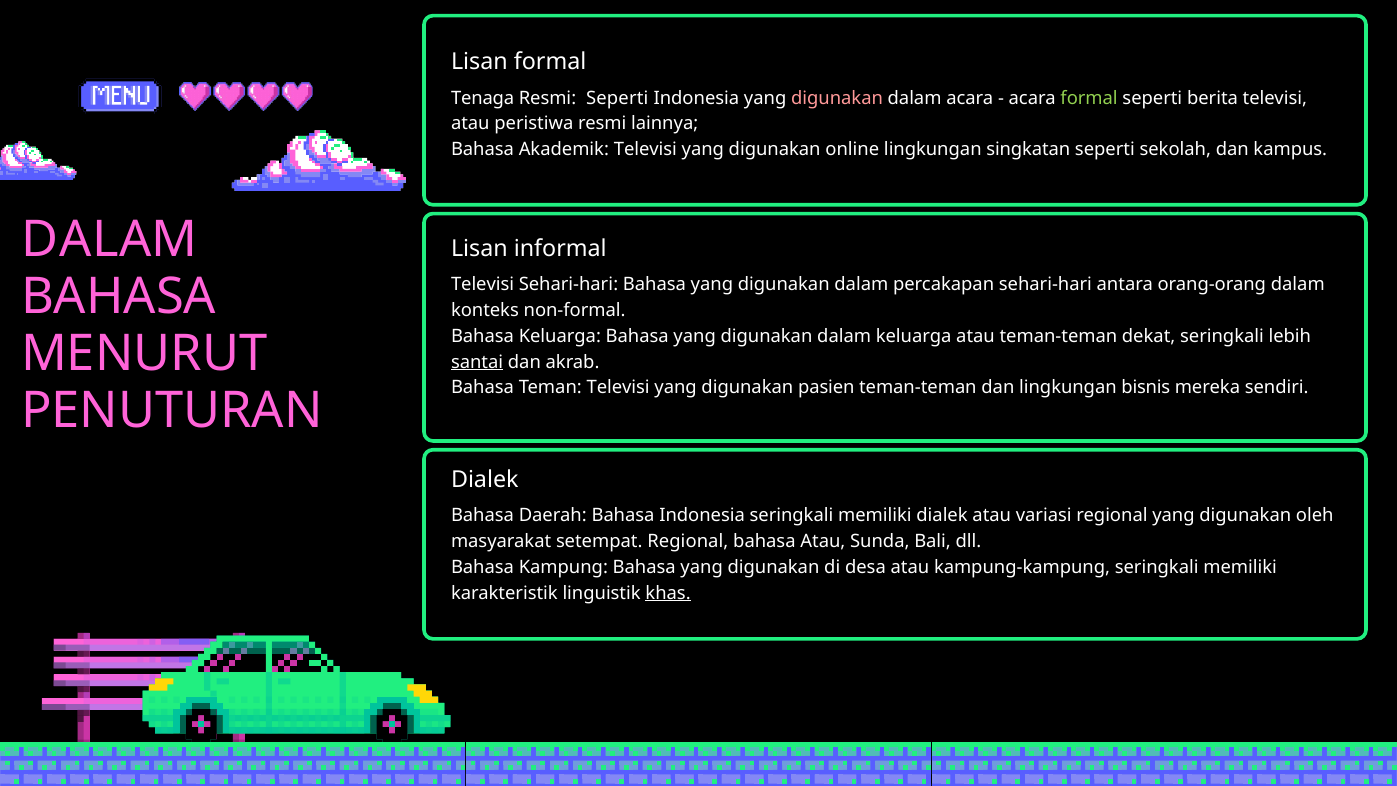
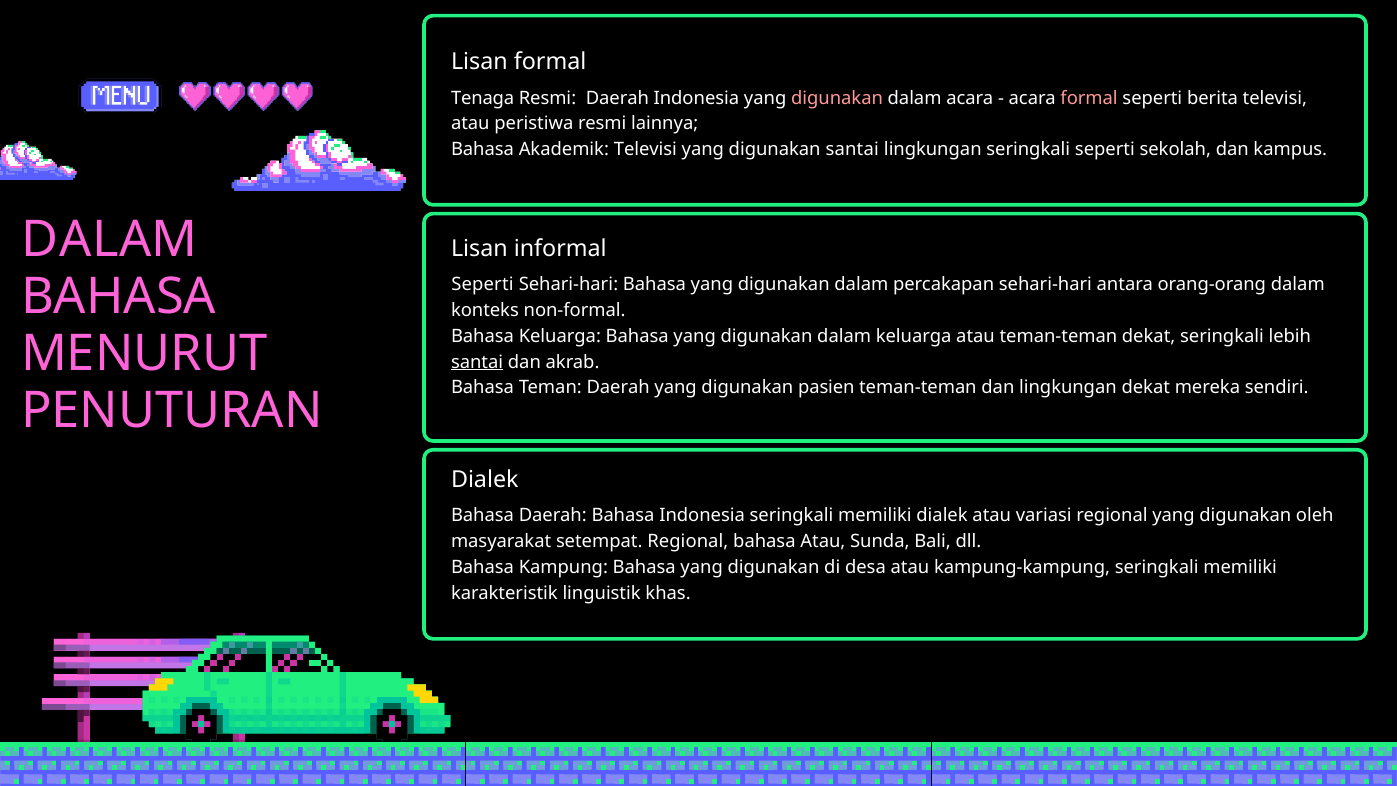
Resmi Seperti: Seperti -> Daerah (617, 98)
formal colour: light green -> pink (1089, 98)
digunakan online: online -> santai (852, 150)
lingkungan singkatan: singkatan -> seringkali (1028, 150)
Televisi: Televisi -> Seperti (482, 284)
Teman Televisi: Televisi -> Daerah (618, 388)
lingkungan bisnis: bisnis -> dekat (1146, 388)
khas underline: present -> none (668, 593)
